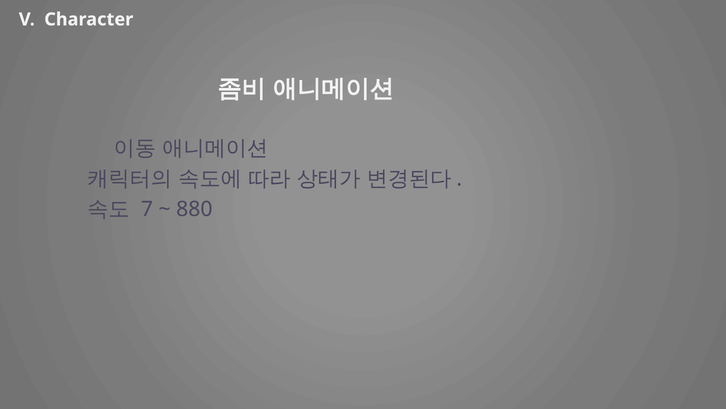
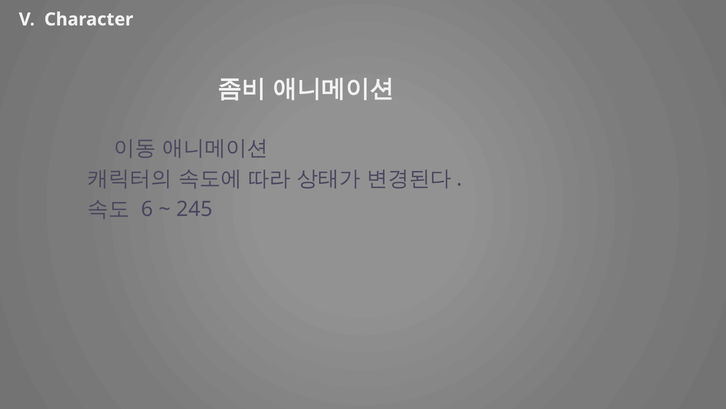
7: 7 -> 6 (147, 209)
880: 880 -> 245 (194, 209)
